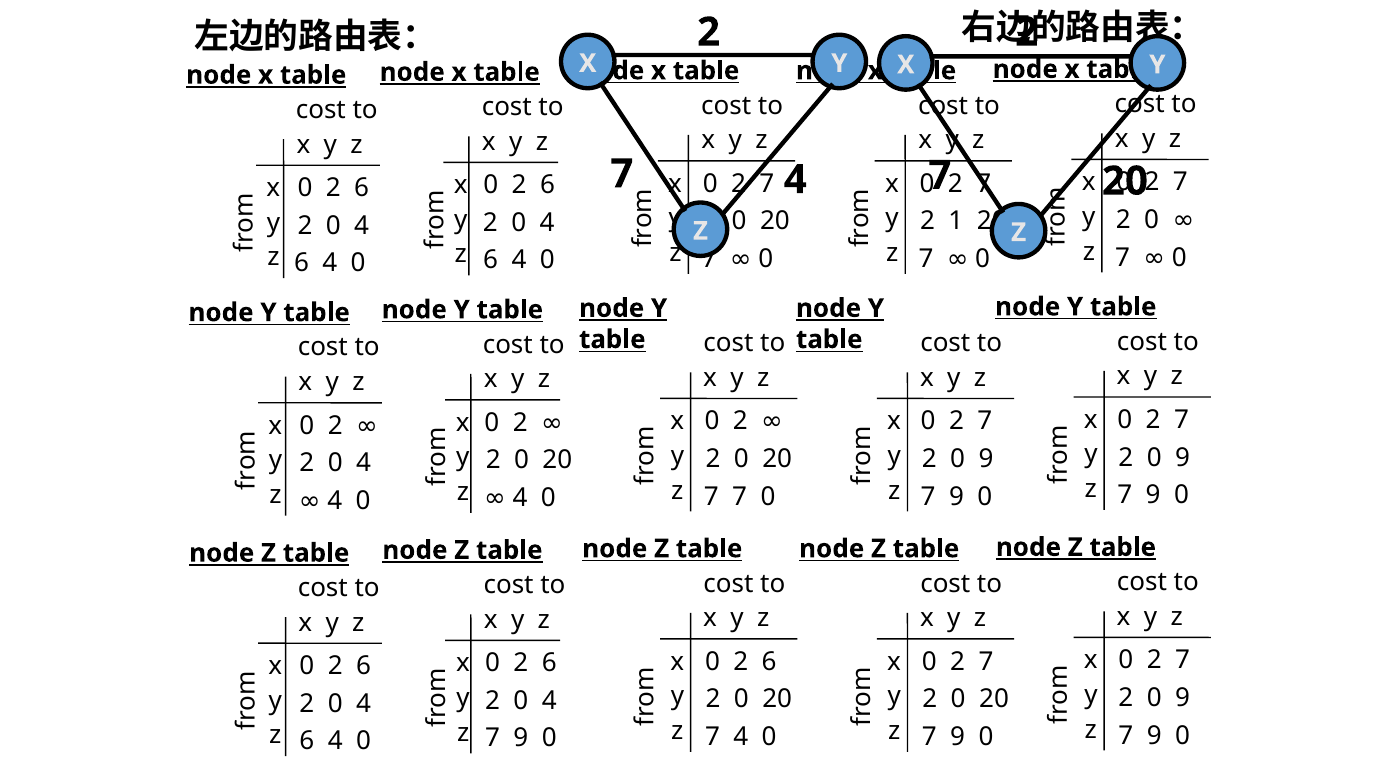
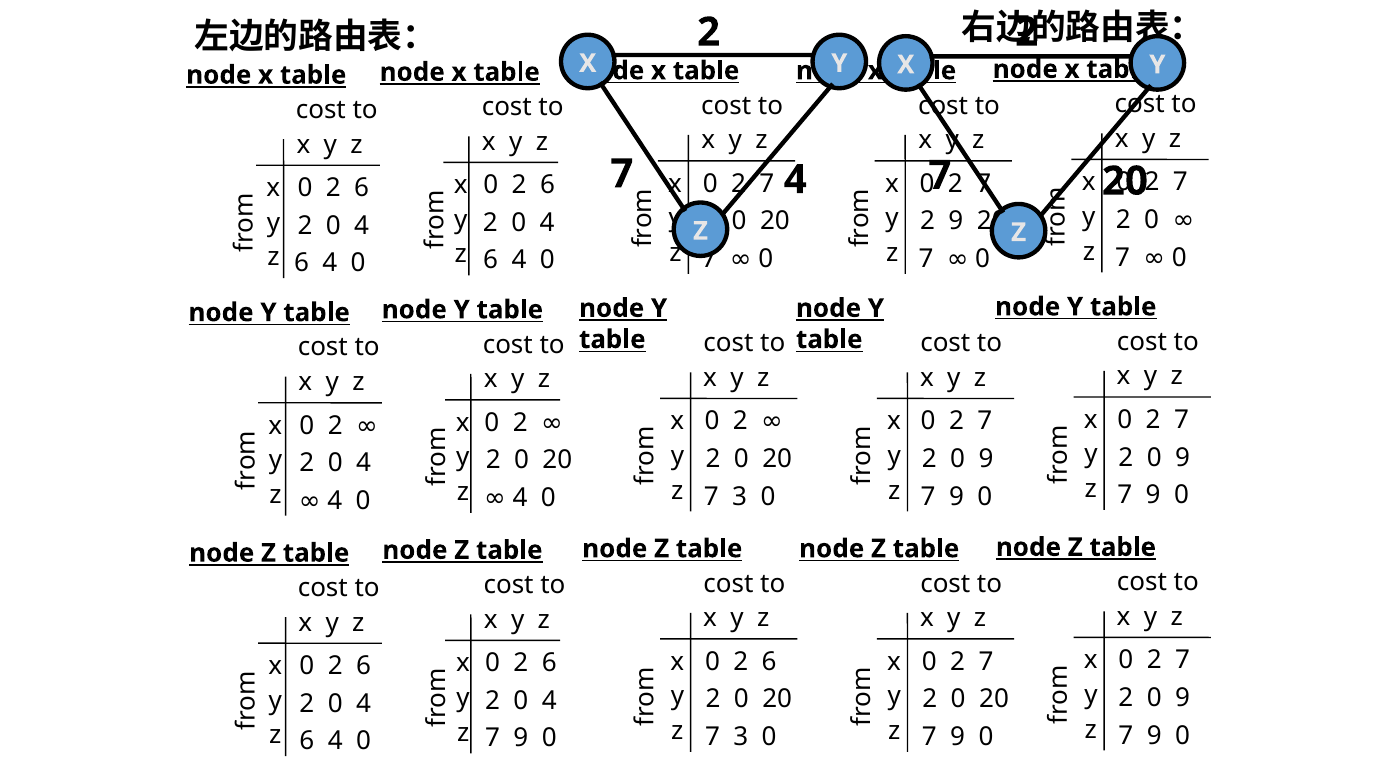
2 1: 1 -> 9 (956, 221)
7: 7 -> 3 (740, 496)
4: 4 -> 3 (741, 737)
